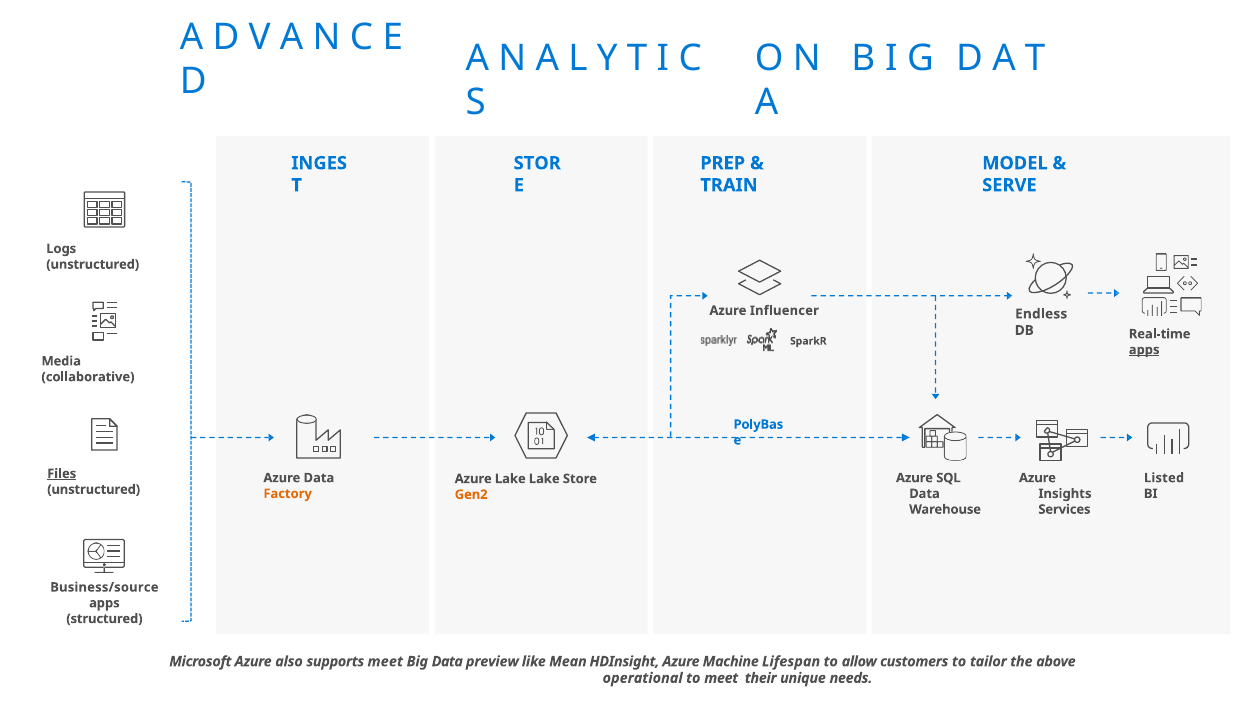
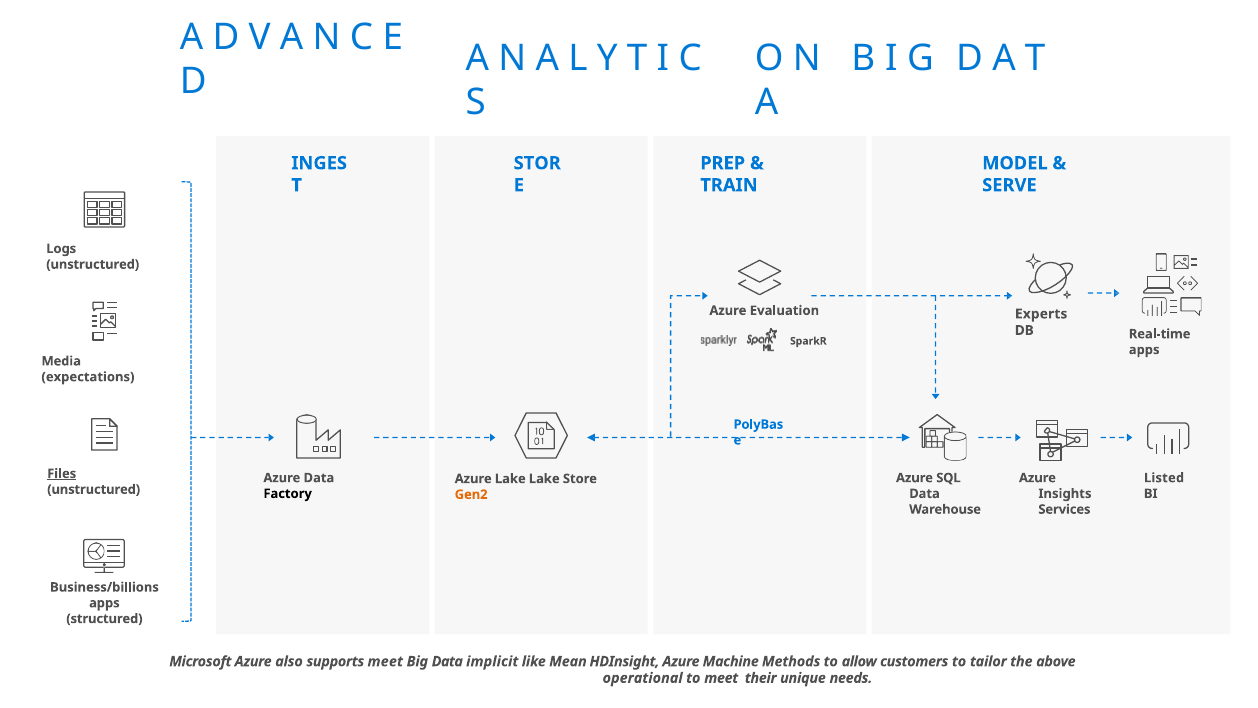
Influencer: Influencer -> Evaluation (784, 310)
Endless: Endless -> Experts (1041, 314)
apps underline: present -> none (1144, 350)
collaborative: collaborative -> expectations (88, 377)
Factory colour: orange -> black (288, 493)
Business/source: Business/source -> Business/billions (104, 587)
preview: preview -> implicit (492, 661)
Lifespan: Lifespan -> Methods (791, 661)
